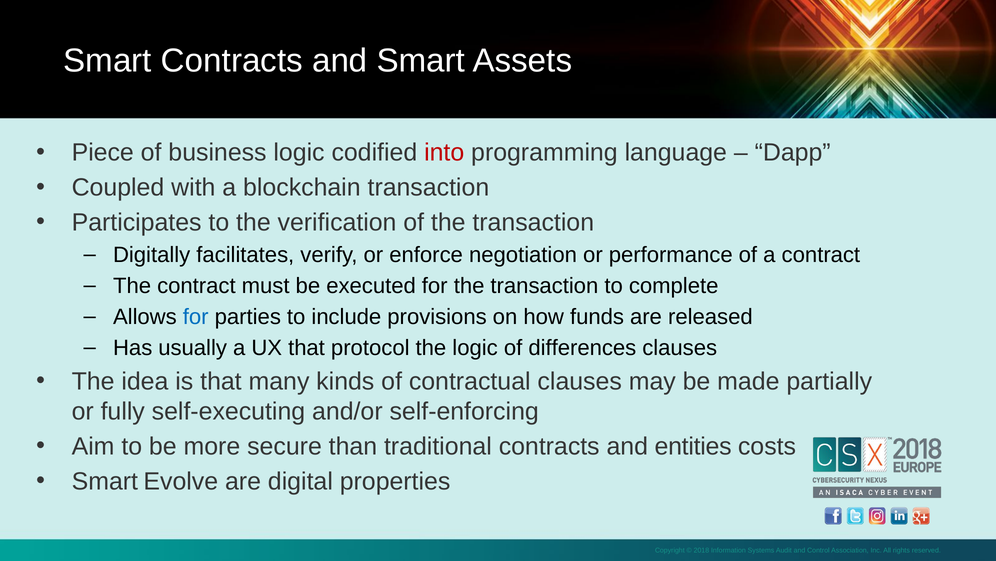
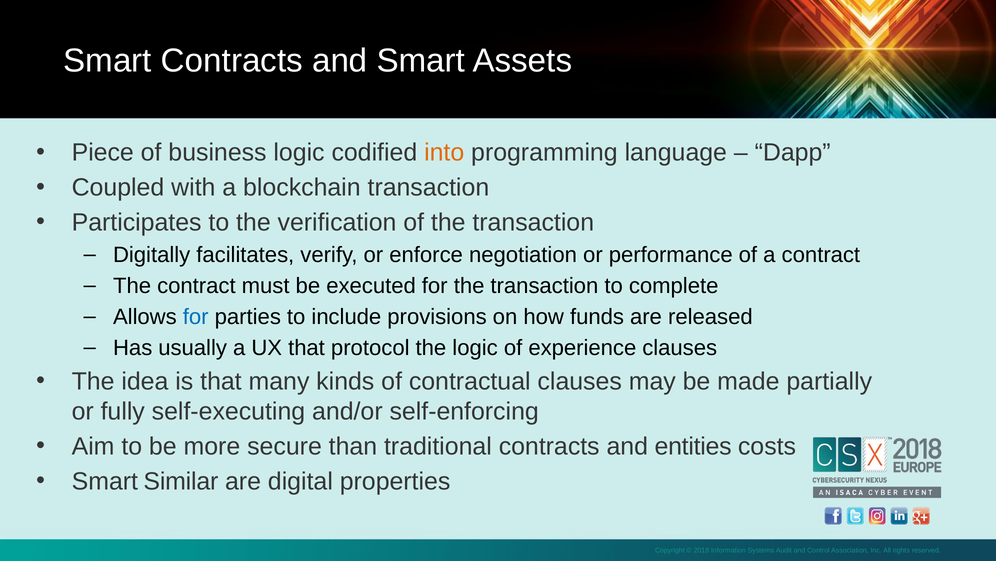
into colour: red -> orange (444, 153)
differences: differences -> experience (582, 348)
Evolve: Evolve -> Similar (181, 481)
